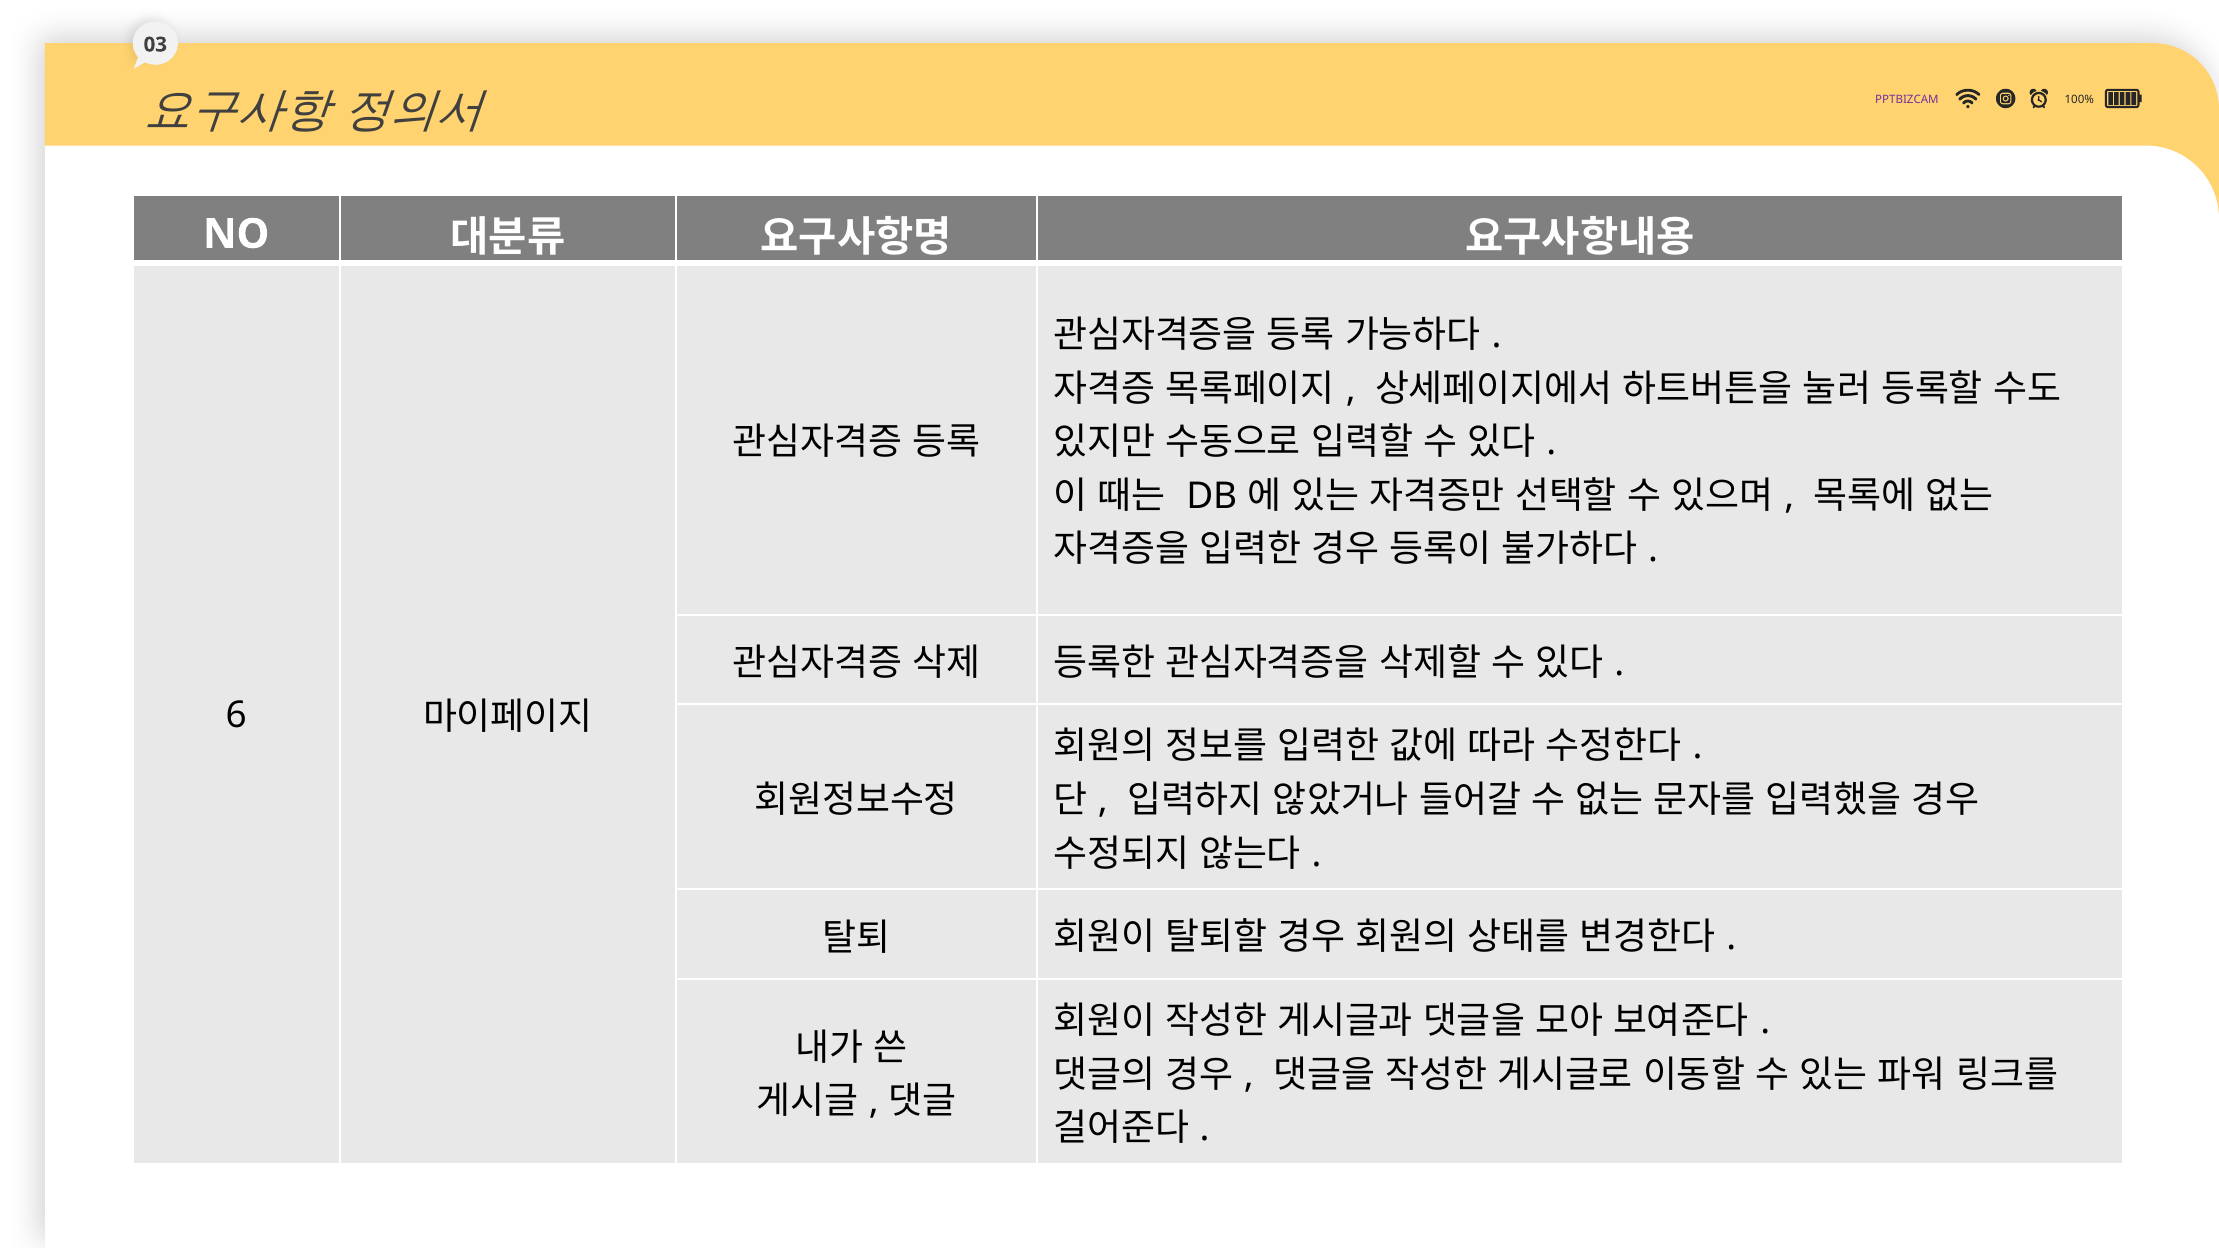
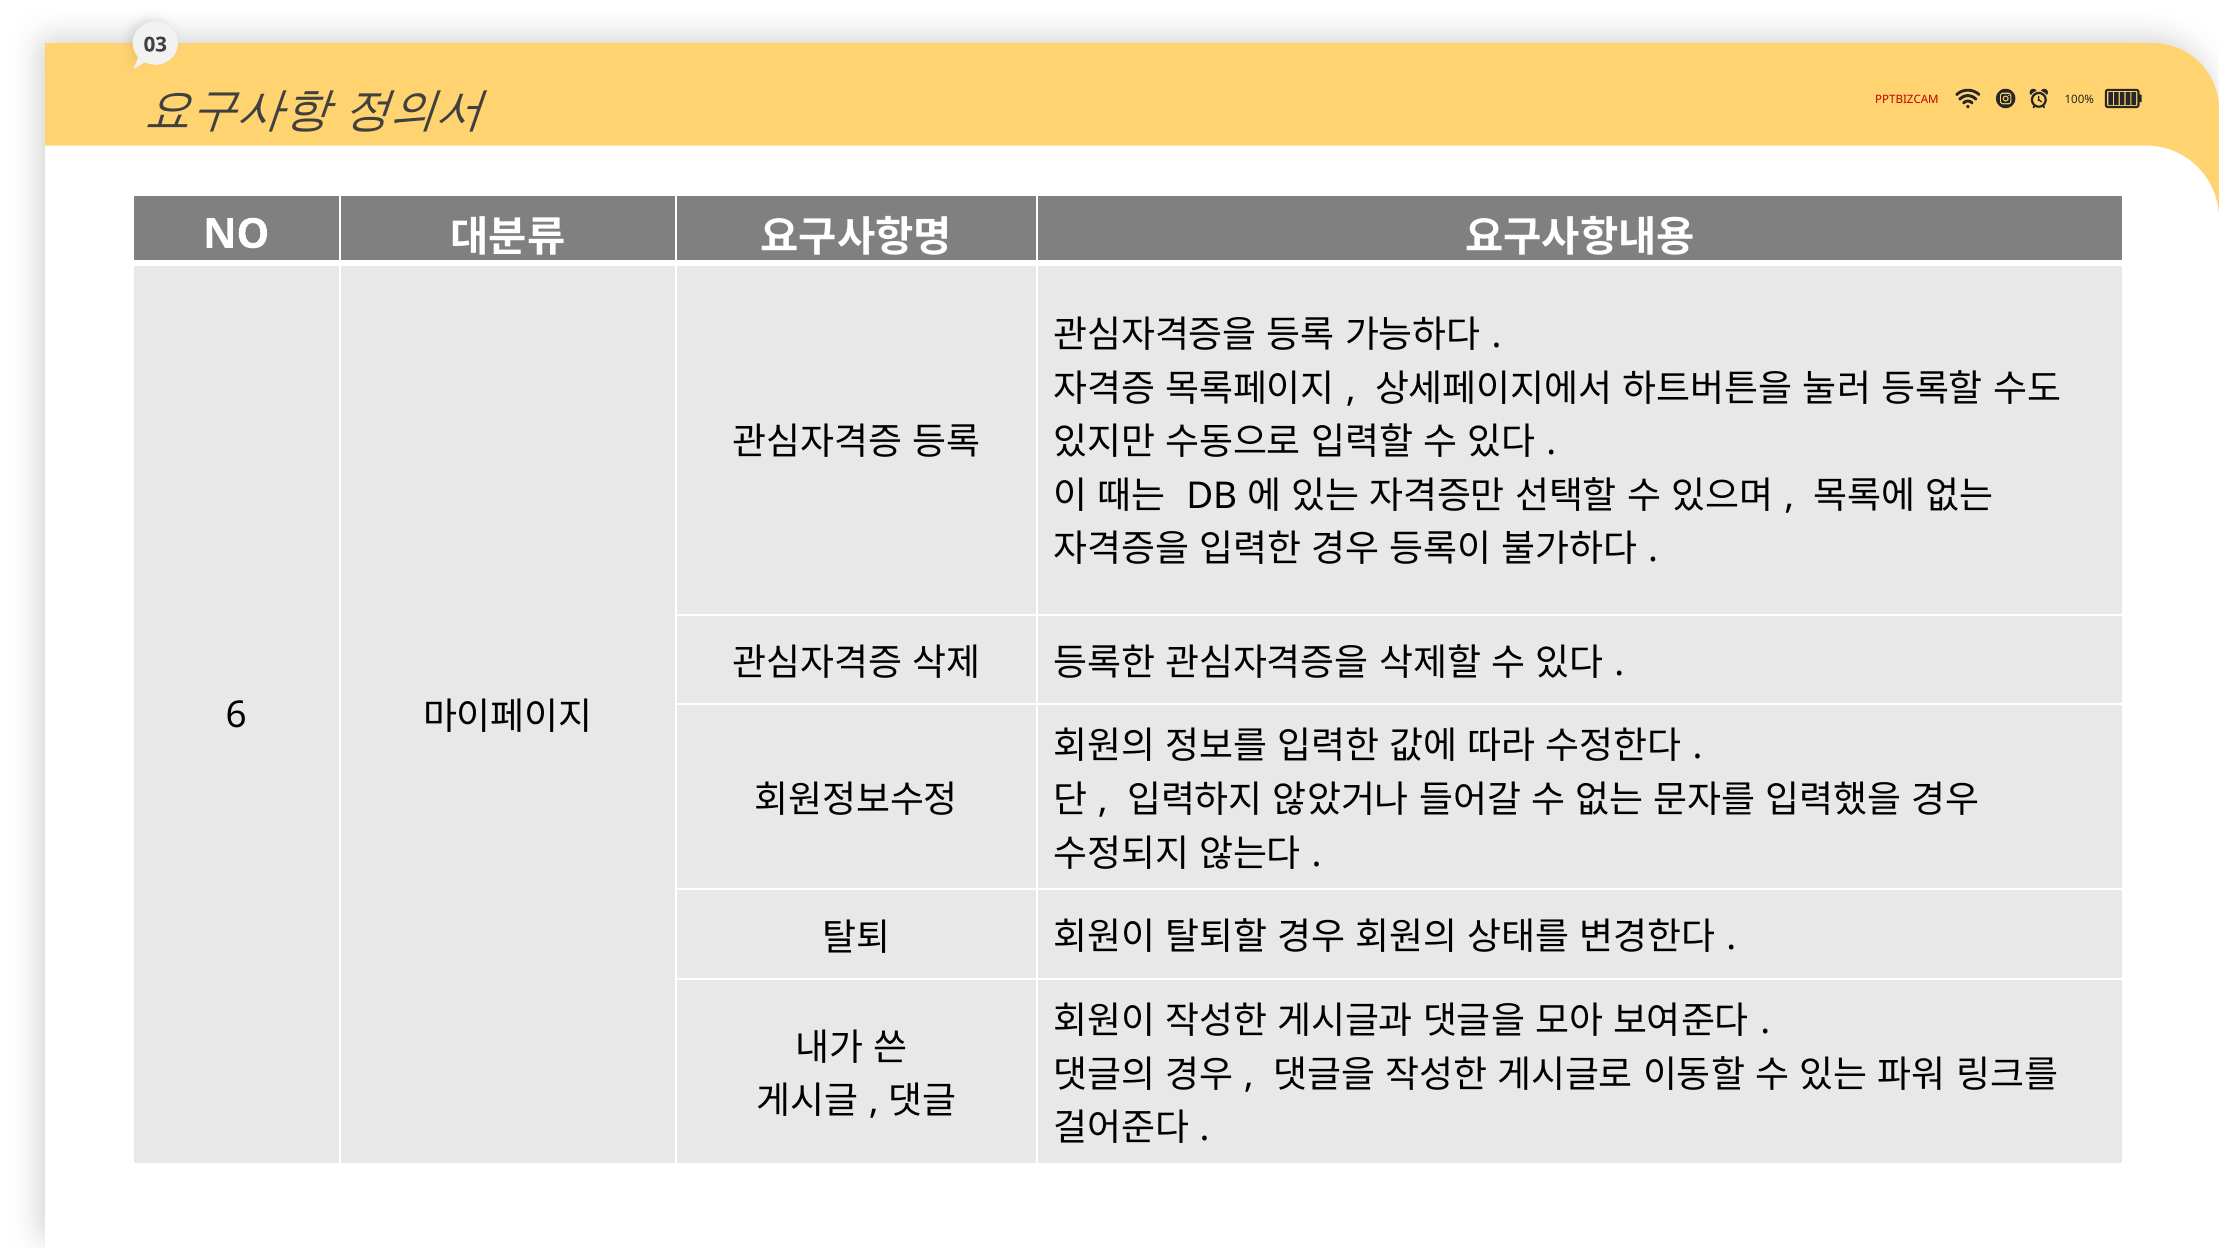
PPTBIZCAM colour: purple -> red (1907, 100)
